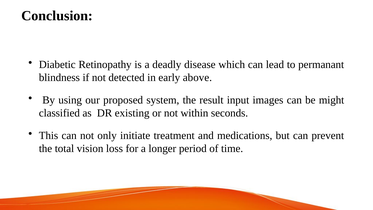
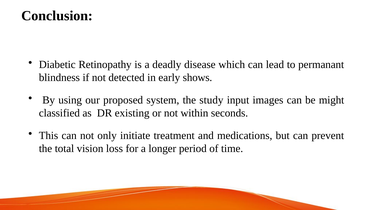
above: above -> shows (197, 78)
result: result -> study (211, 100)
